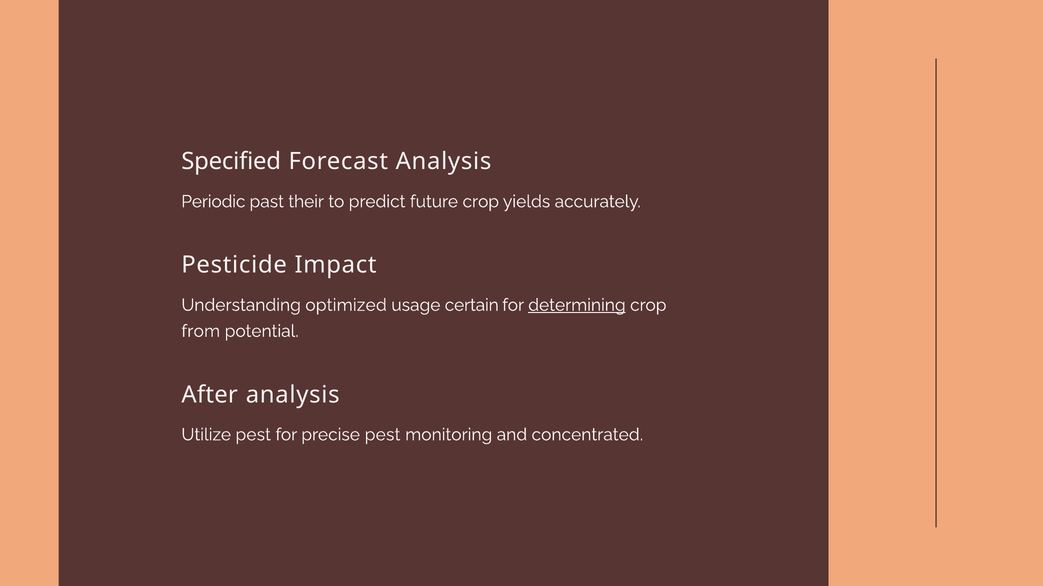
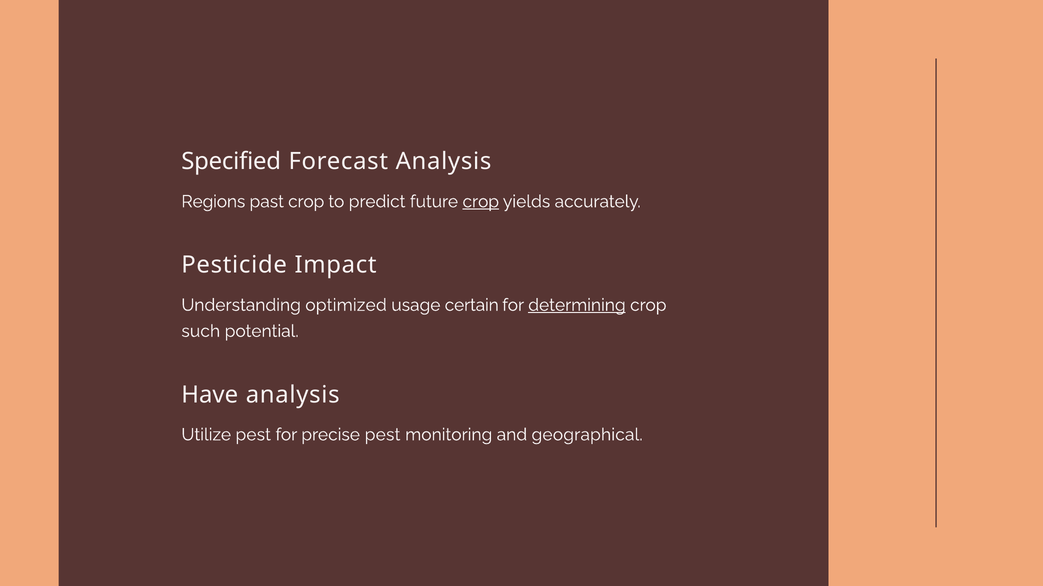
Periodic: Periodic -> Regions (213, 202)
past their: their -> crop (306, 202)
crop underline: none -> present (481, 202)
from: from -> such (201, 331)
After: After -> Have (210, 395)
concentrated: concentrated -> geographical (587, 435)
